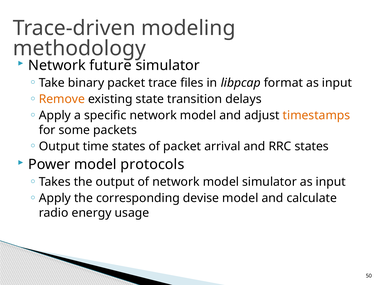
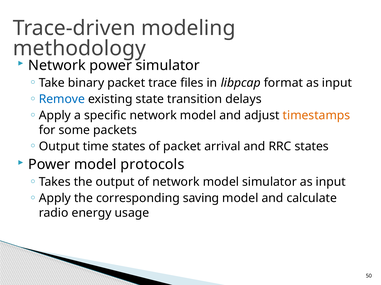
Network future: future -> power (111, 66)
Remove colour: orange -> blue (62, 99)
devise: devise -> saving (201, 199)
